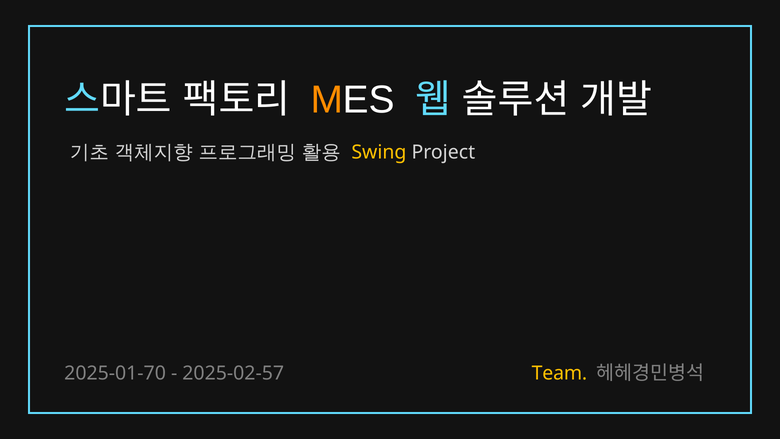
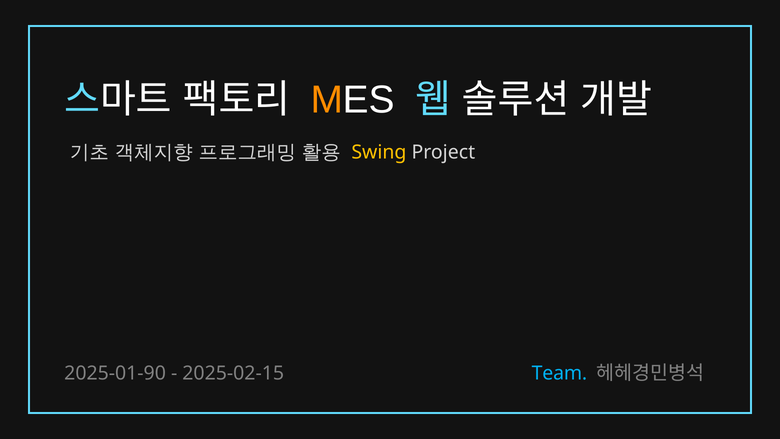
2025-01-70: 2025-01-70 -> 2025-01-90 (115, 373)
2025-02-57: 2025-02-57 -> 2025-02-15 (233, 373)
Team colour: yellow -> light blue (559, 373)
